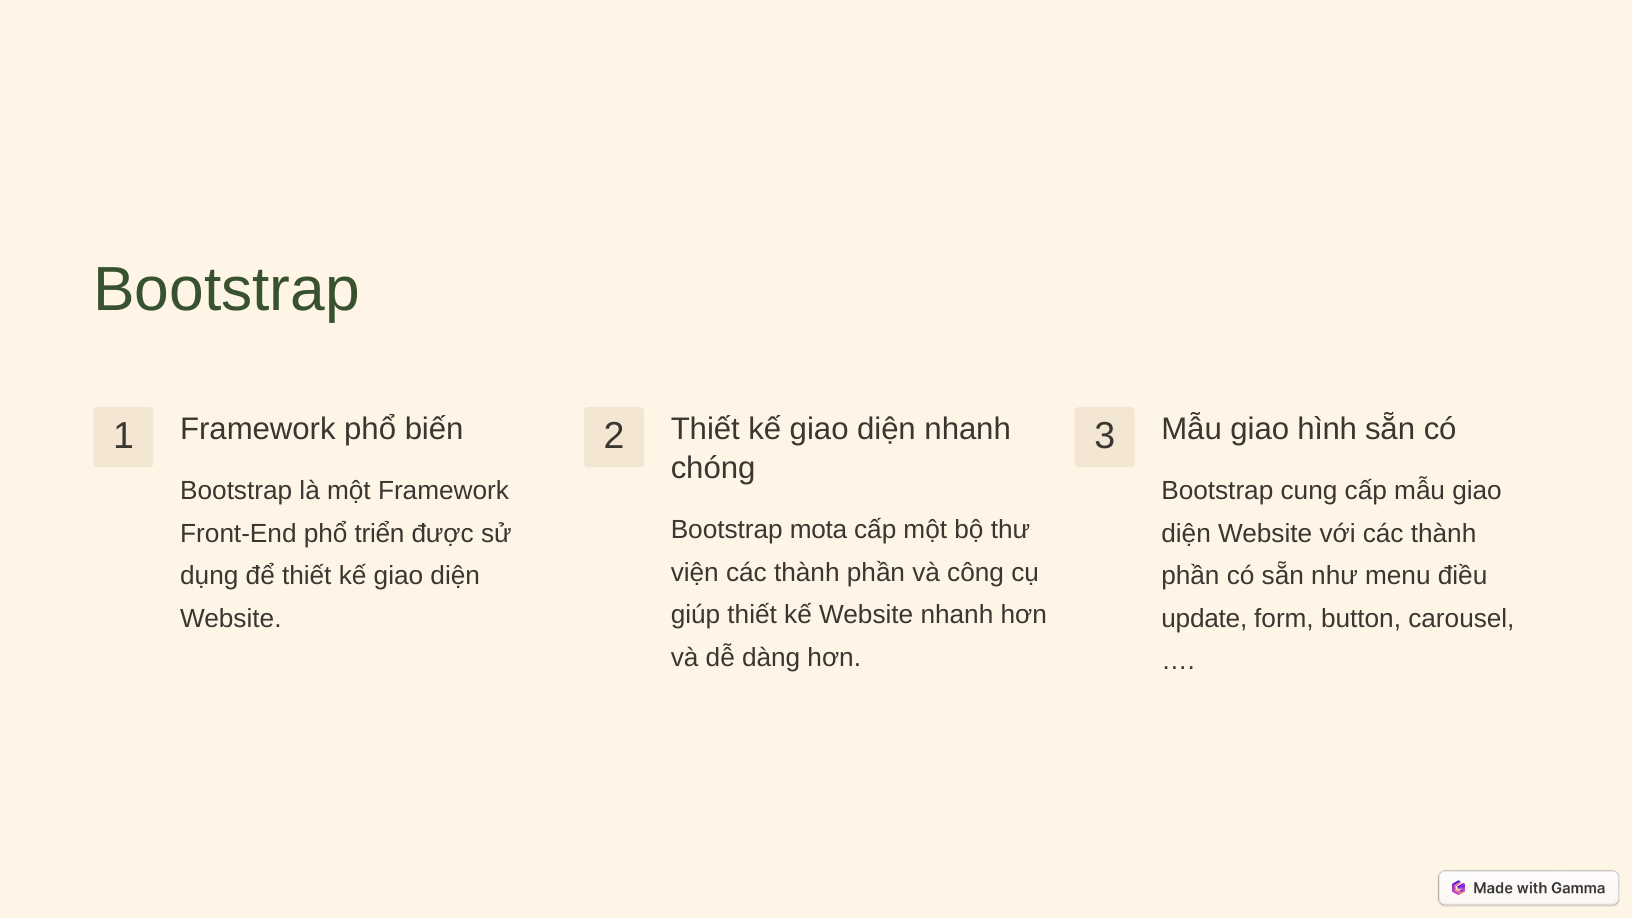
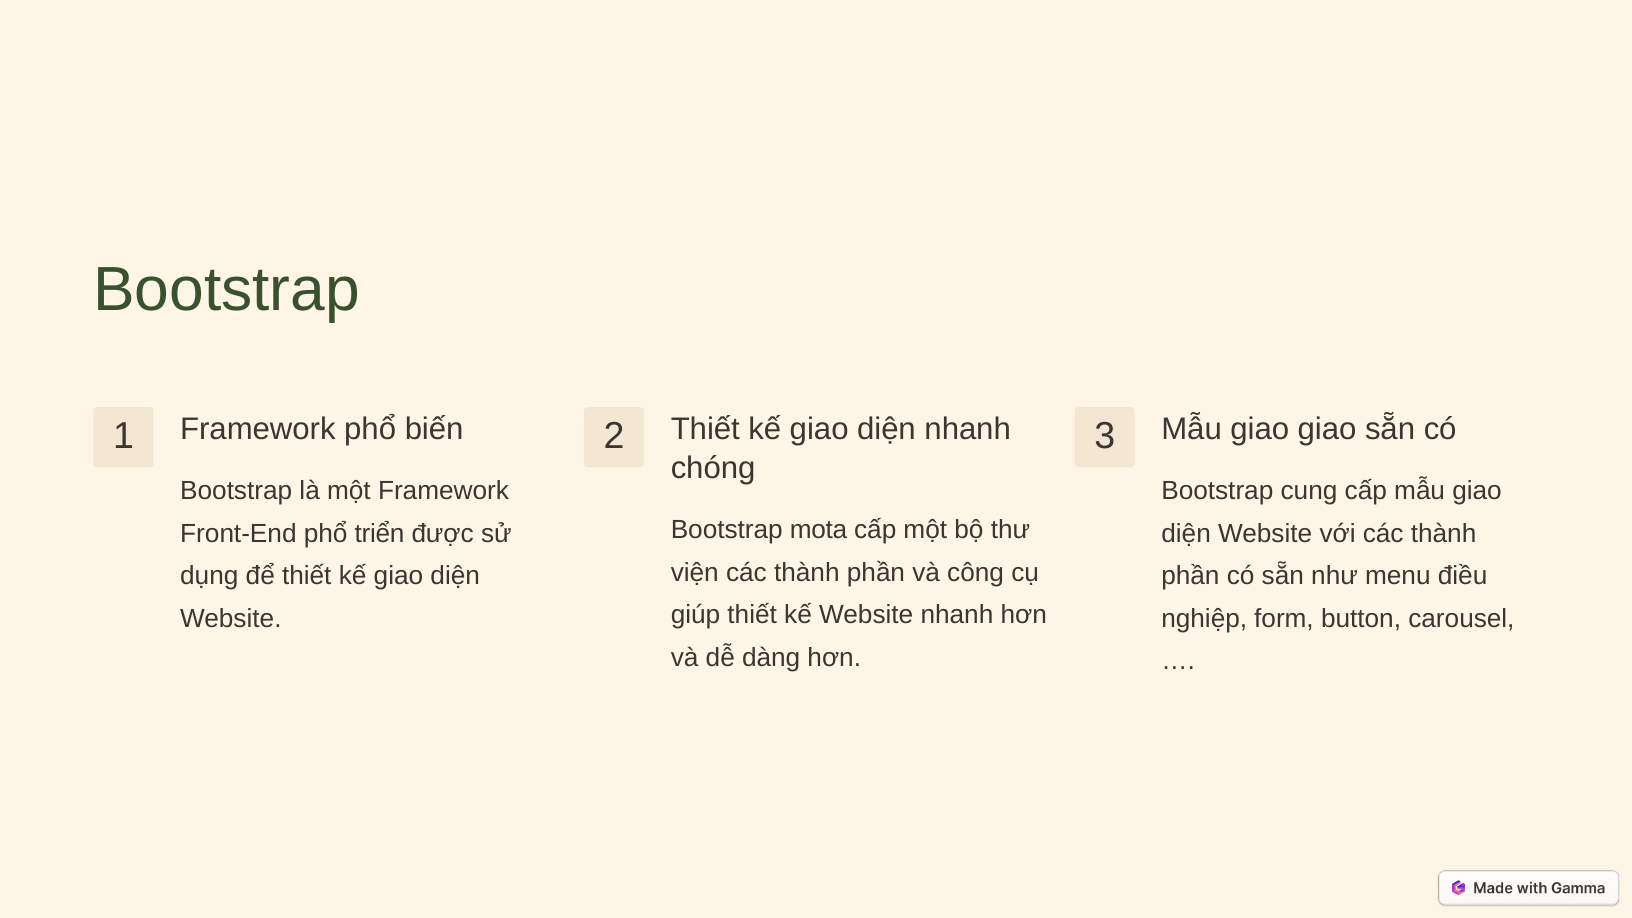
giao hình: hình -> giao (1327, 430)
update: update -> nghiệp (1204, 619)
